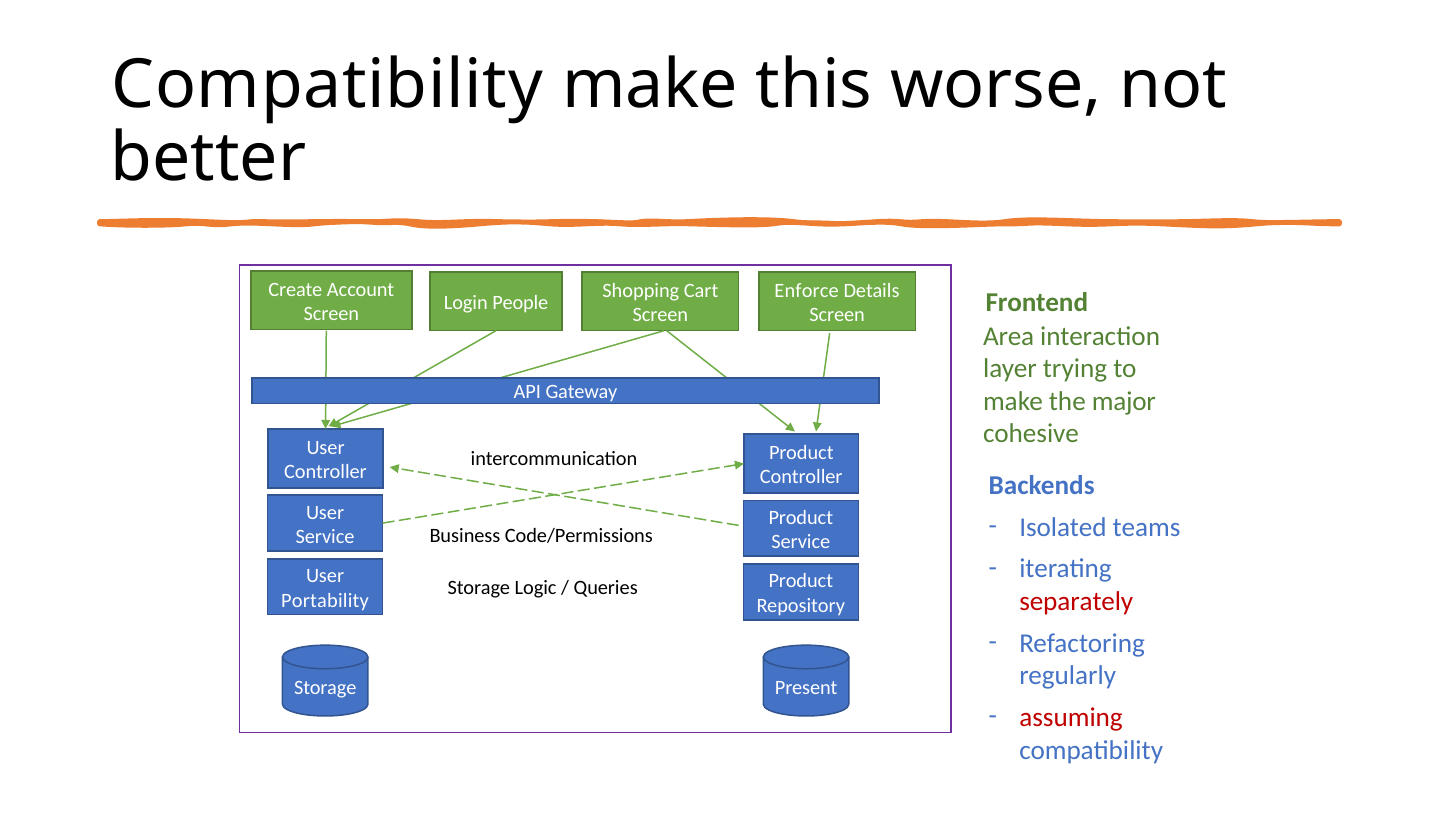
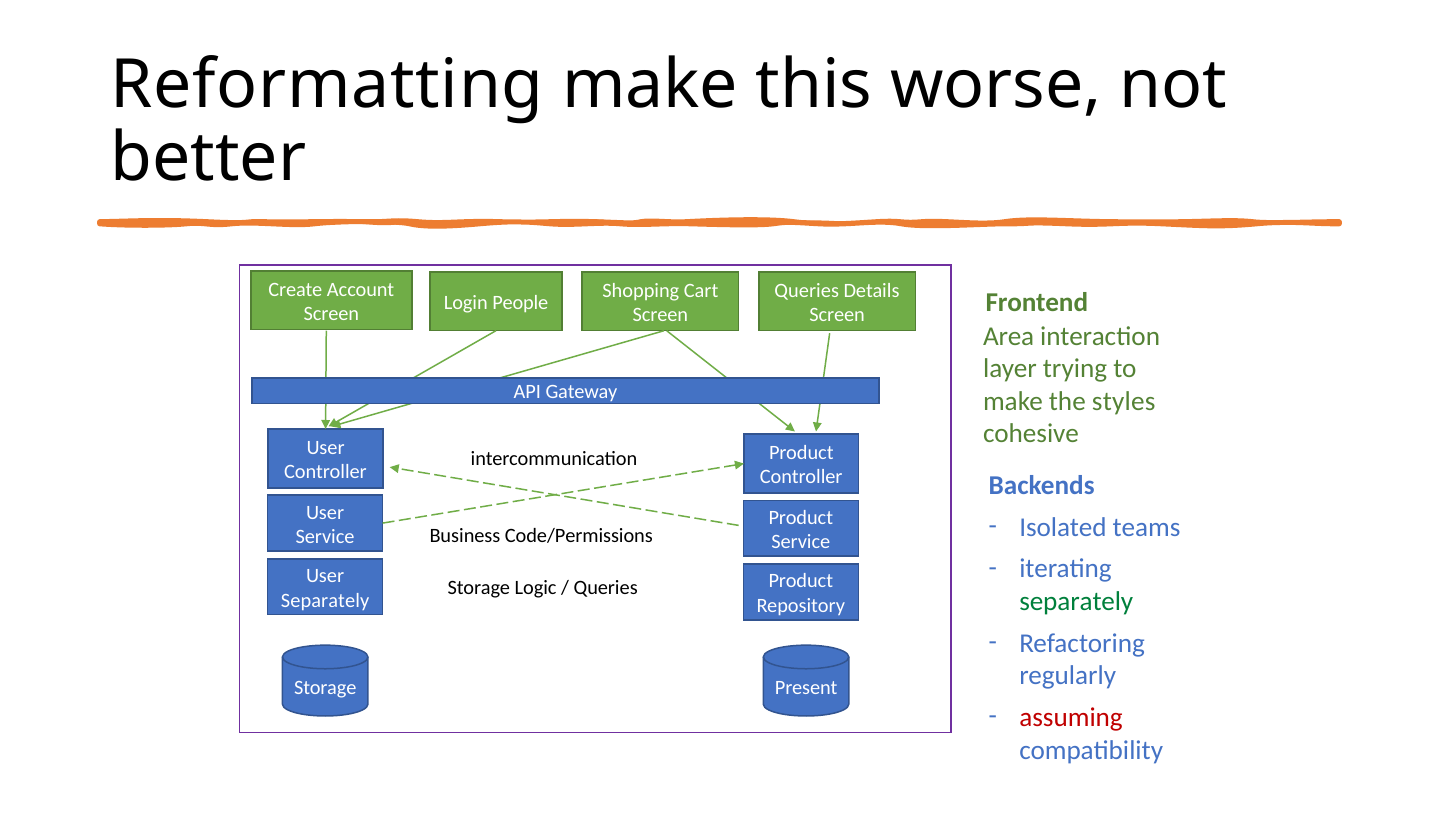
Compatibility: Compatibility -> Reformatting (327, 85)
Enforce: Enforce -> Queries (807, 291)
major: major -> styles (1124, 402)
separately colour: red -> green (1076, 602)
Portability: Portability -> Separately (325, 601)
